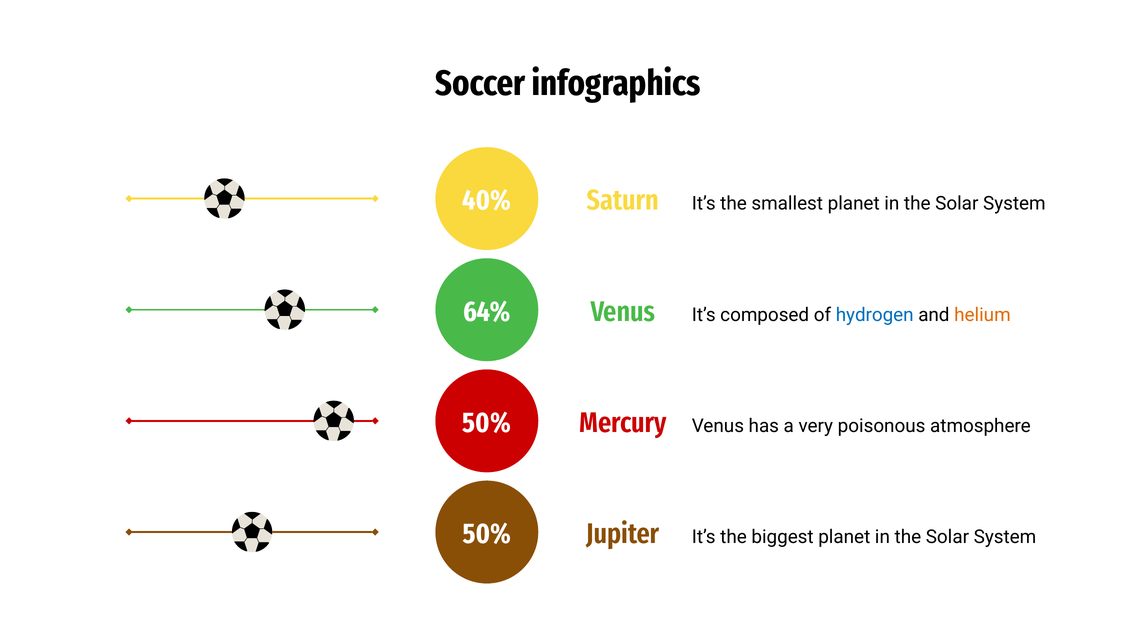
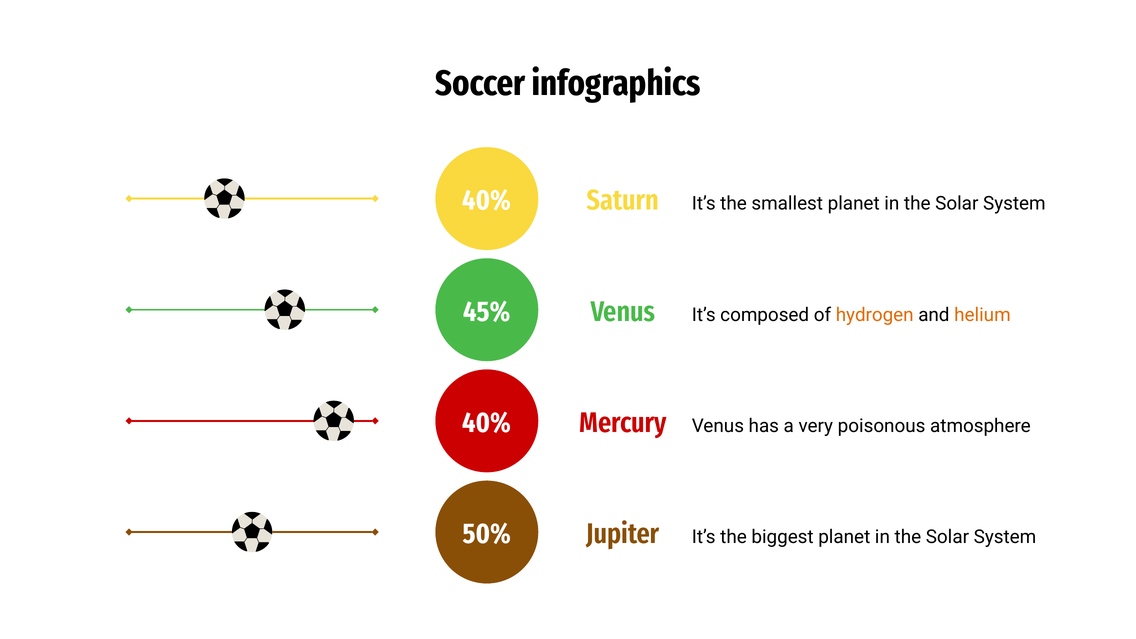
64%: 64% -> 45% (487, 312)
hydrogen colour: blue -> orange (875, 315)
50%: 50% -> 40% (487, 423)
